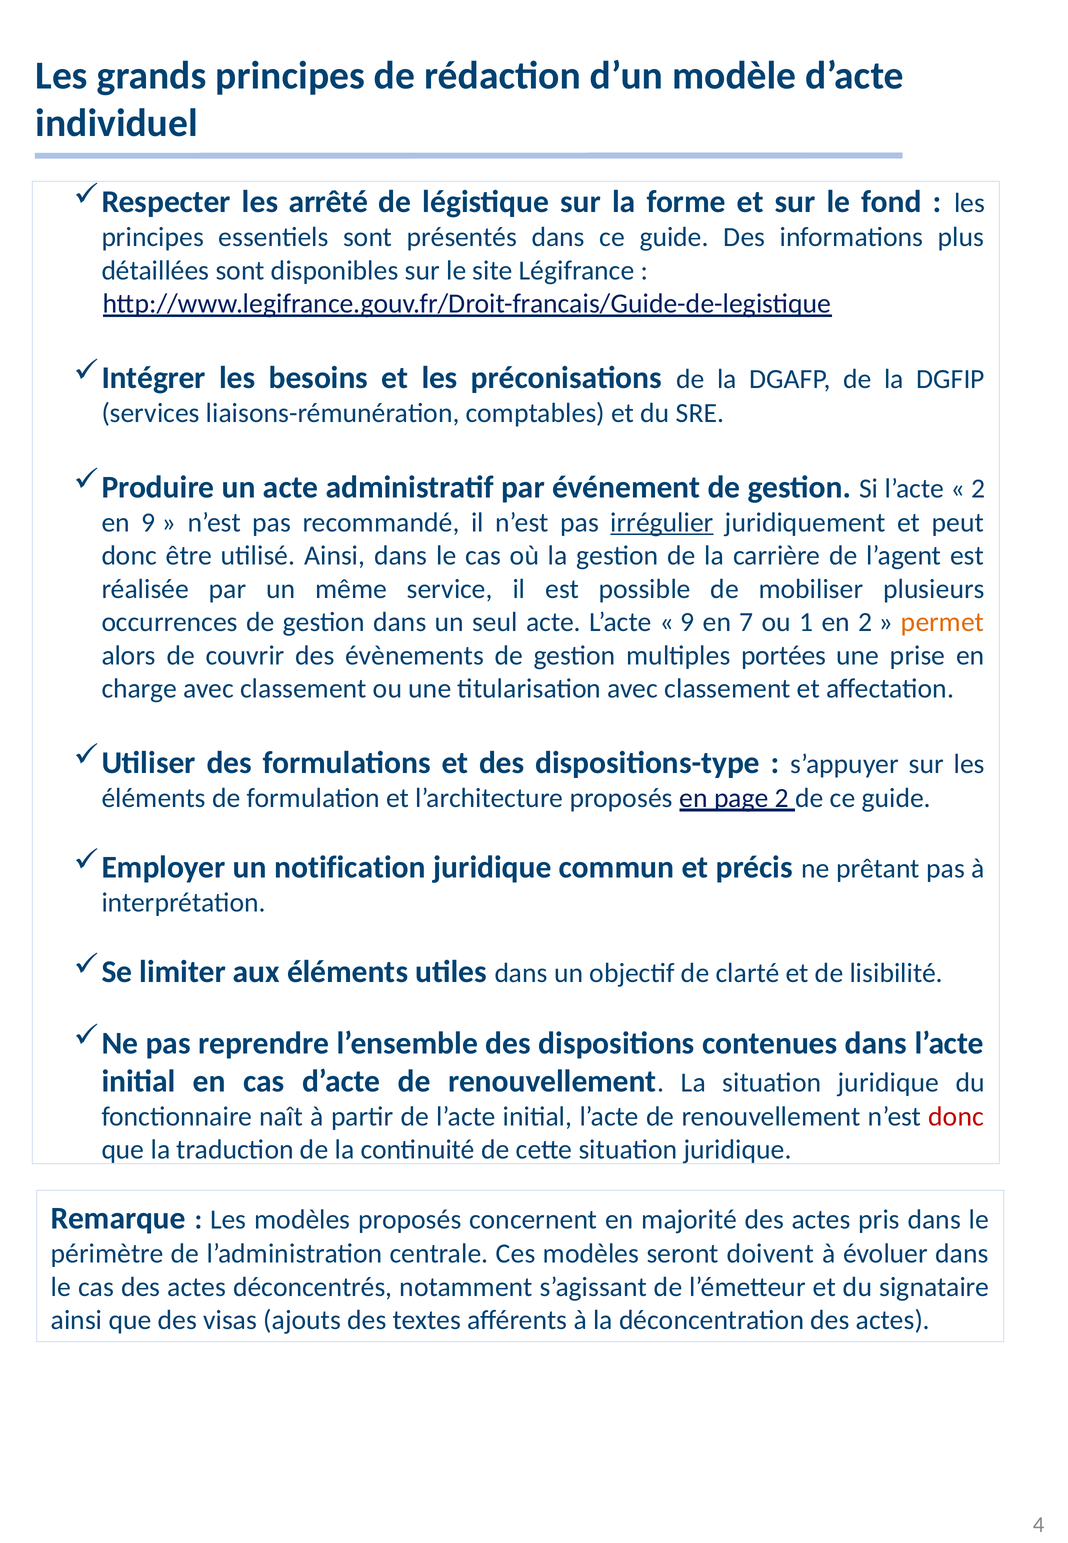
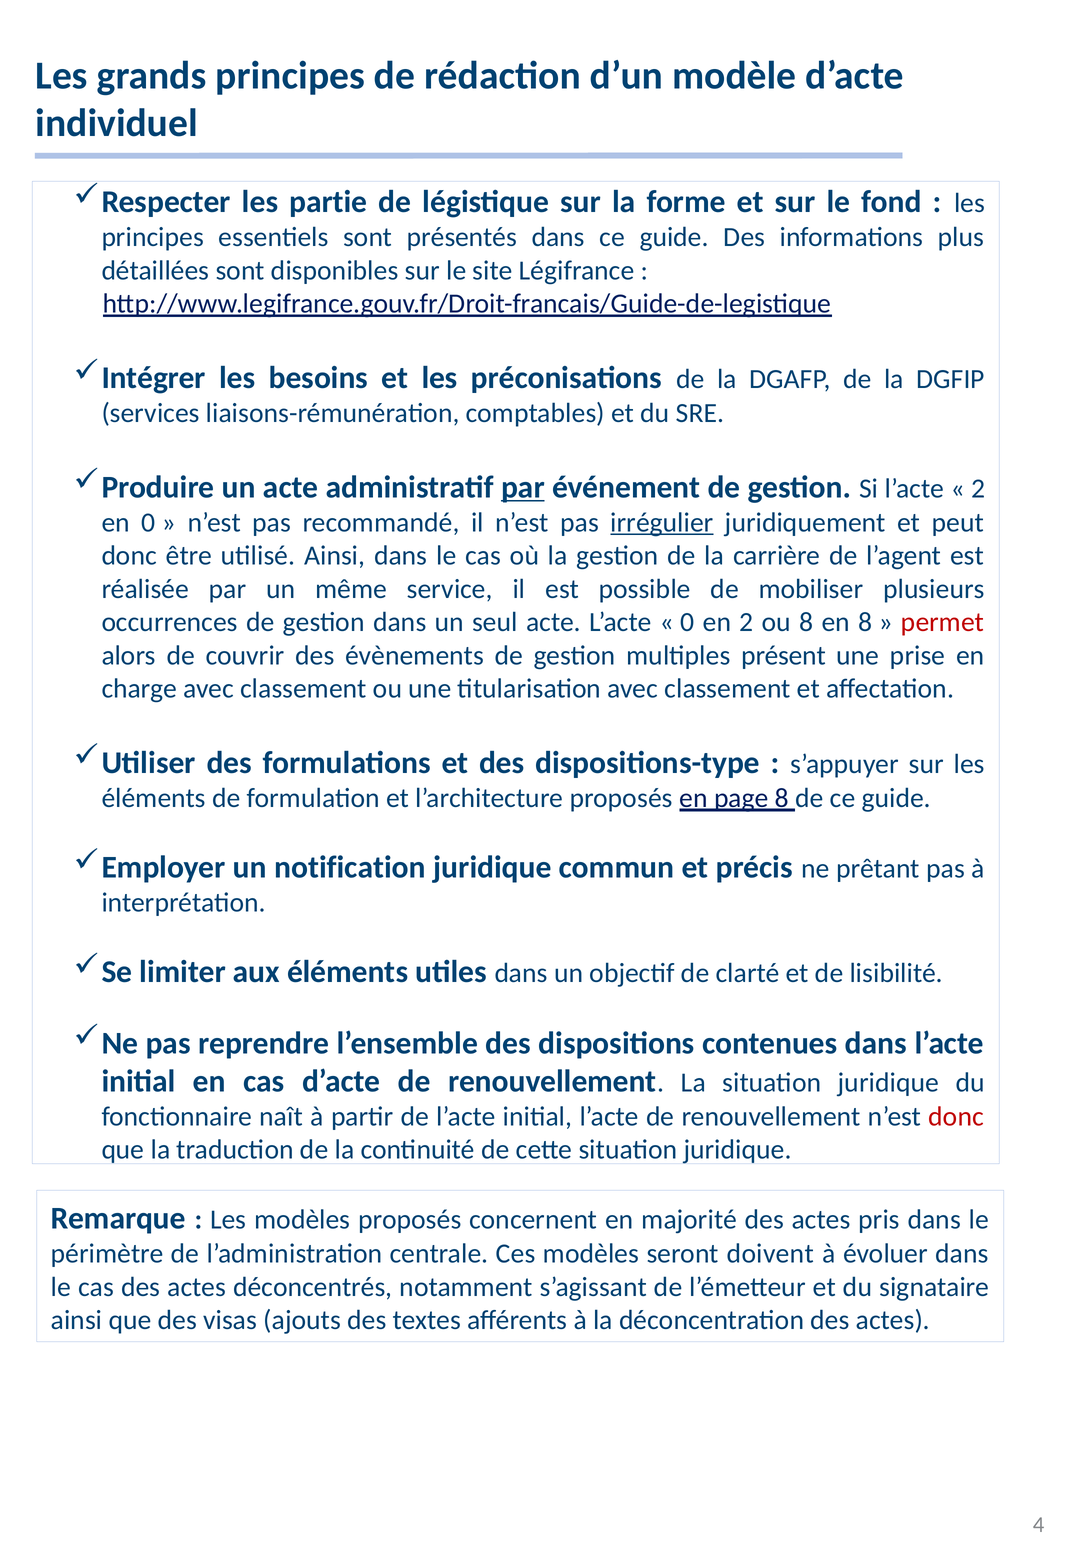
arrêté: arrêté -> partie (328, 202)
par underline: none -> present (523, 487)
en 9: 9 -> 0 (148, 522)
9: 9 -> 0 (687, 622)
en 7: 7 -> 2 (746, 622)
ou 1: 1 -> 8 (806, 622)
en 2: 2 -> 8 (865, 622)
permet colour: orange -> red (943, 622)
portées: portées -> présent (784, 655)
page 2: 2 -> 8 (782, 798)
